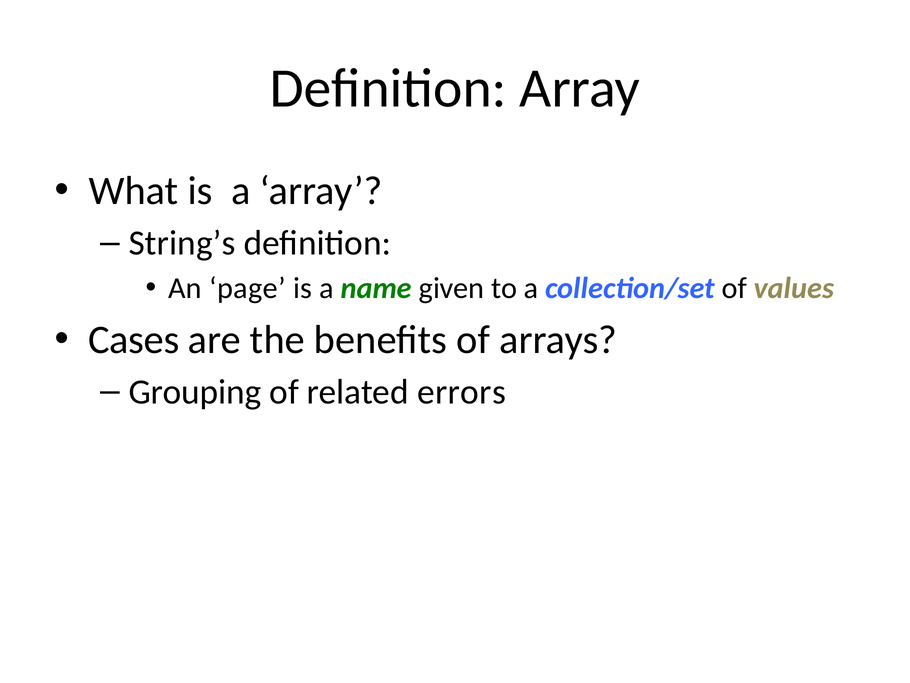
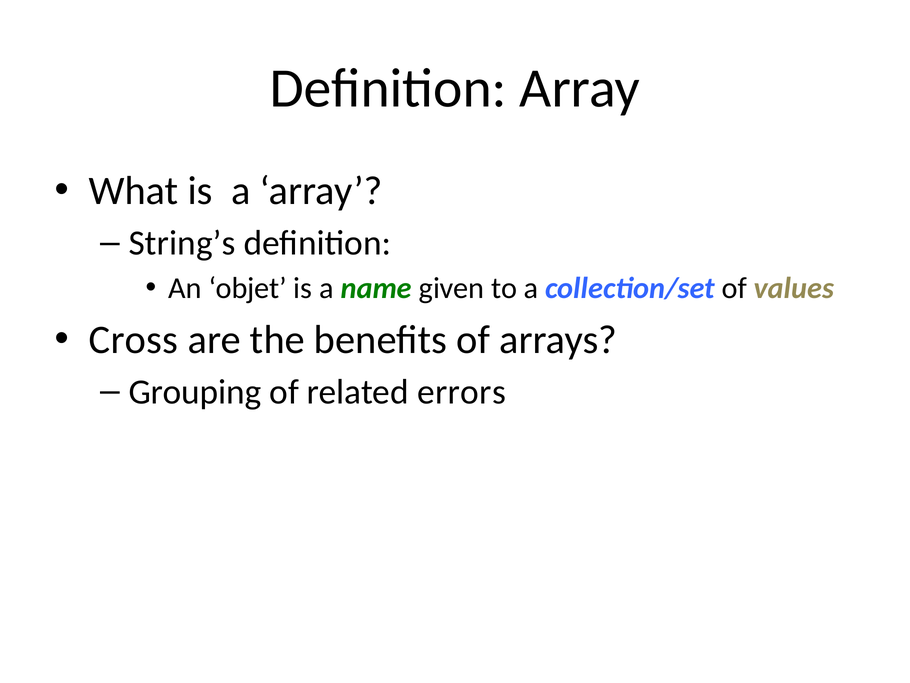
page: page -> objet (248, 288)
Cases: Cases -> Cross (134, 340)
